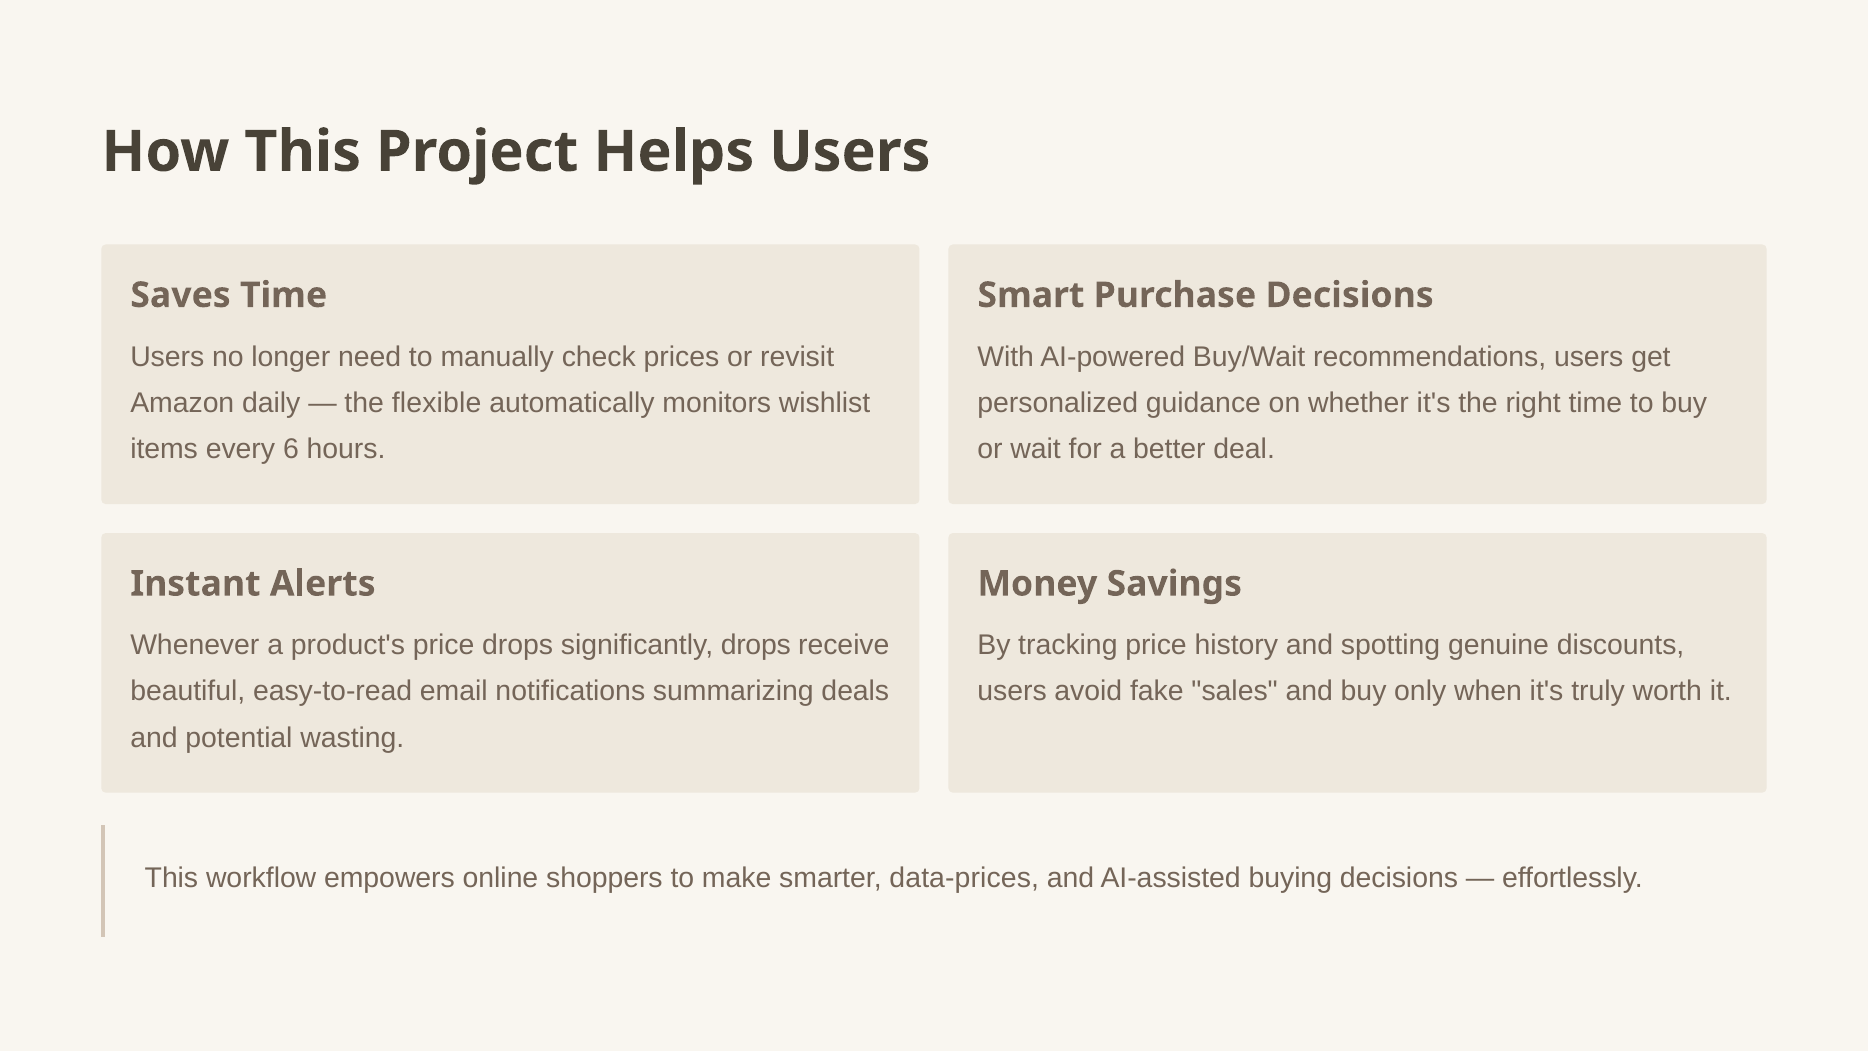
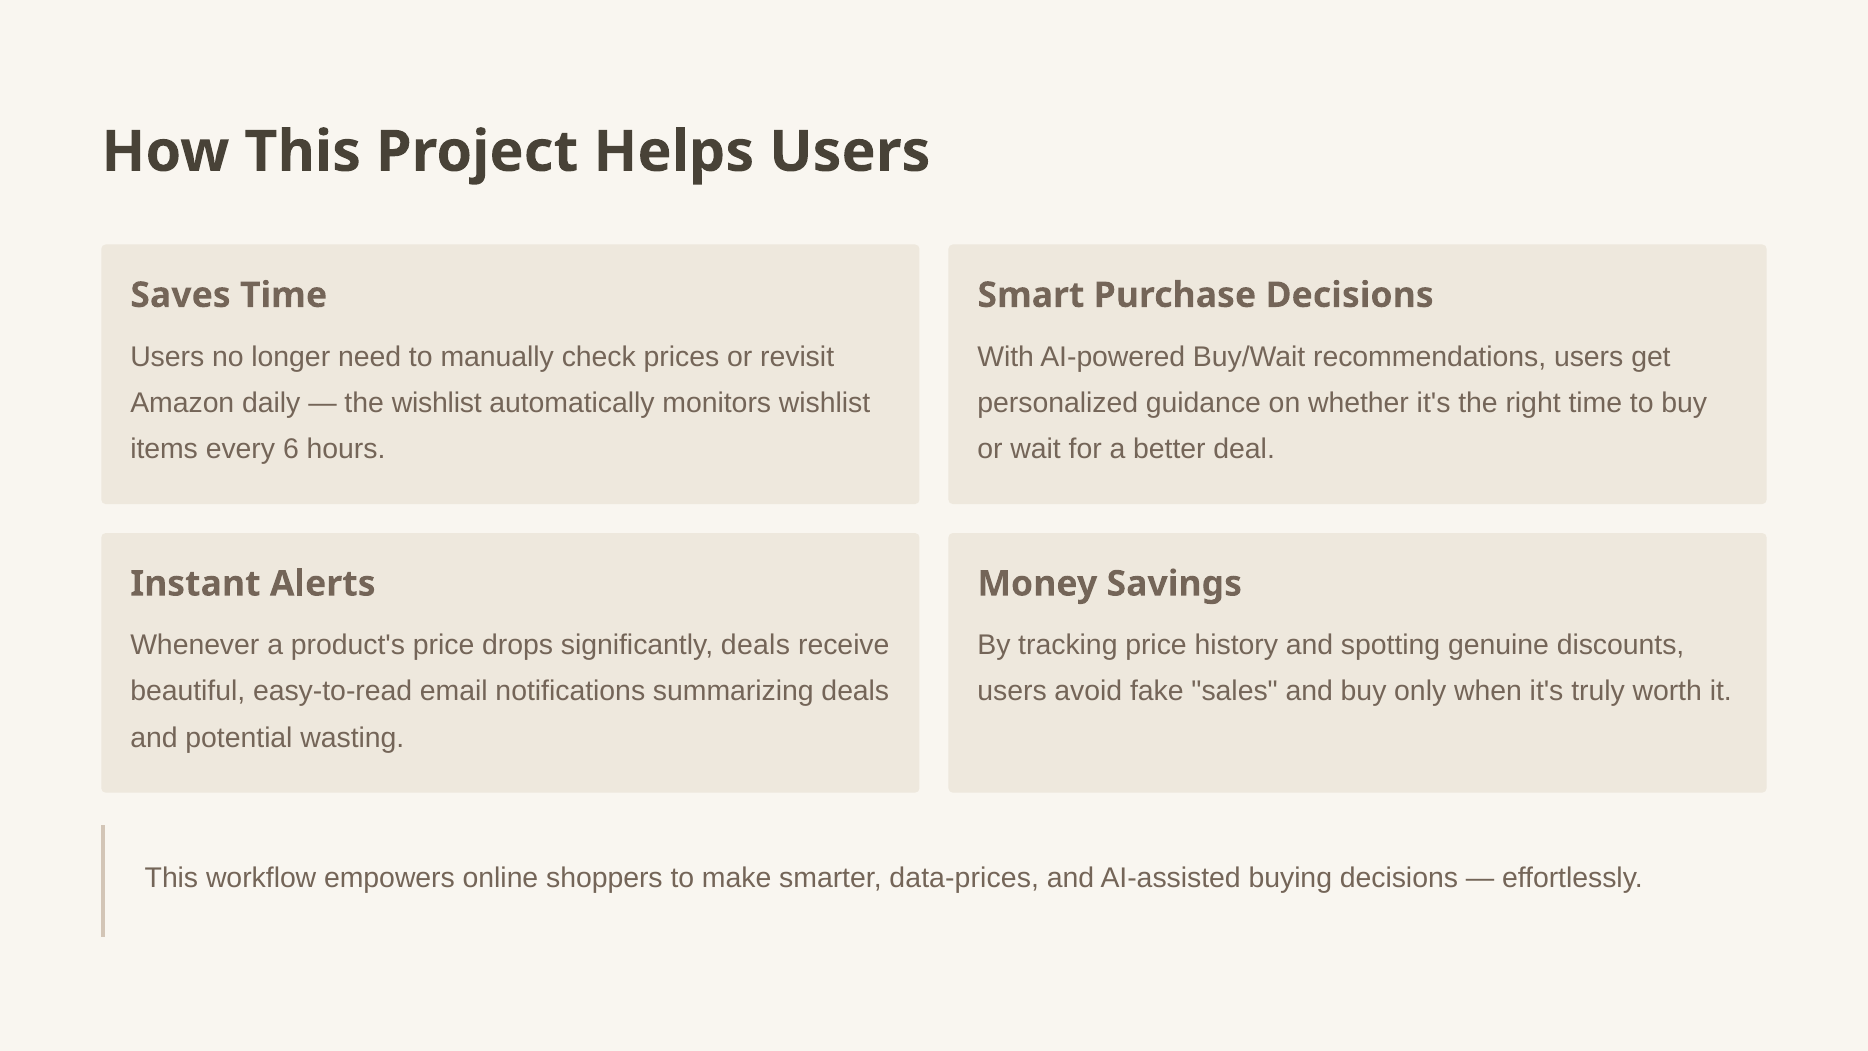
the flexible: flexible -> wishlist (437, 403)
significantly drops: drops -> deals (755, 645)
